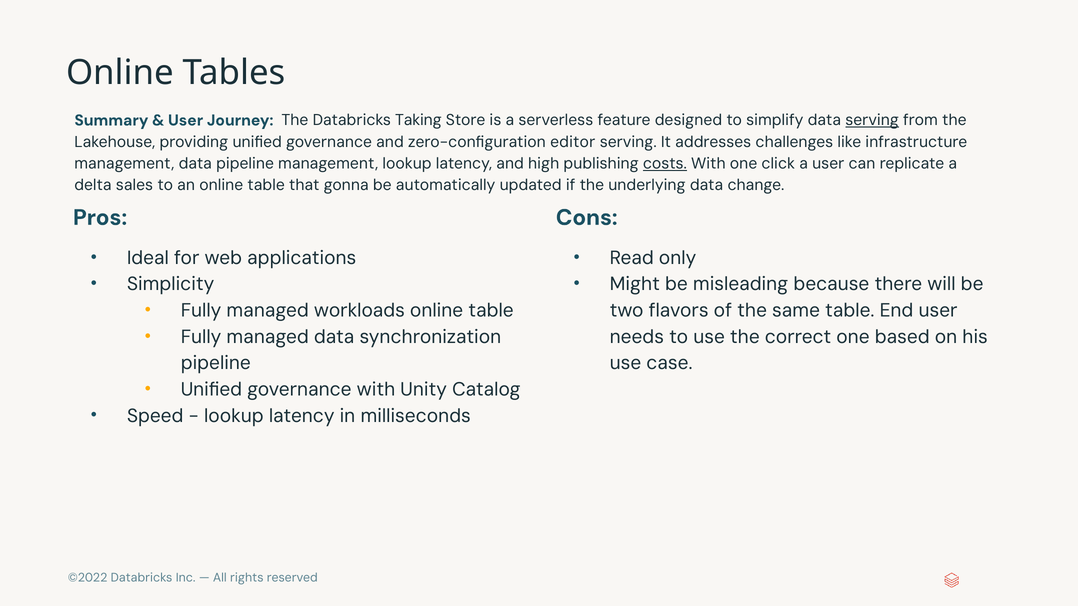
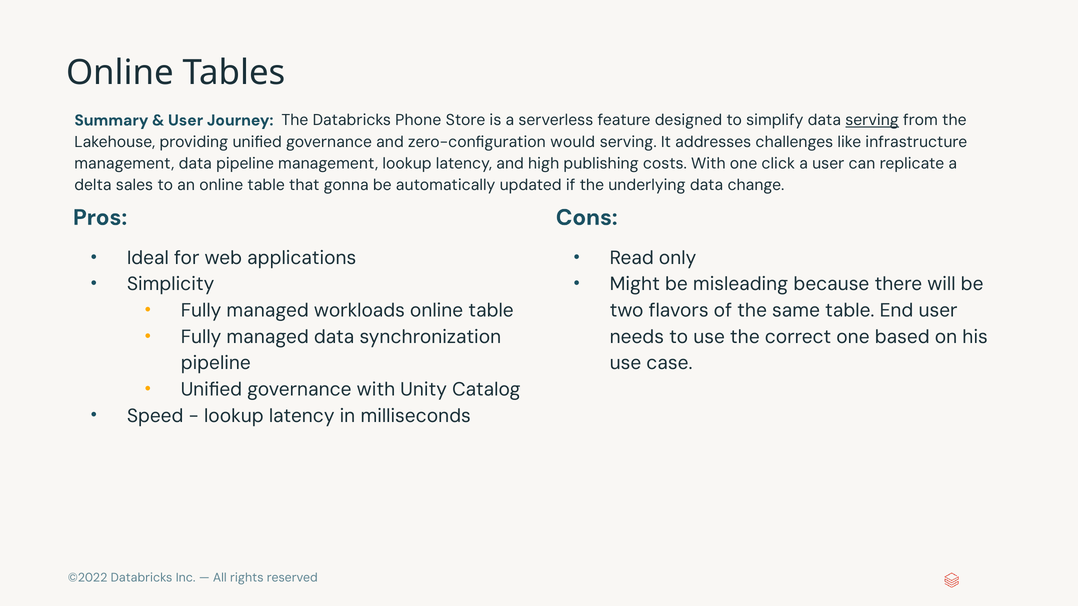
Taking: Taking -> Phone (418, 120)
editor: editor -> would (573, 142)
costs underline: present -> none (665, 164)
